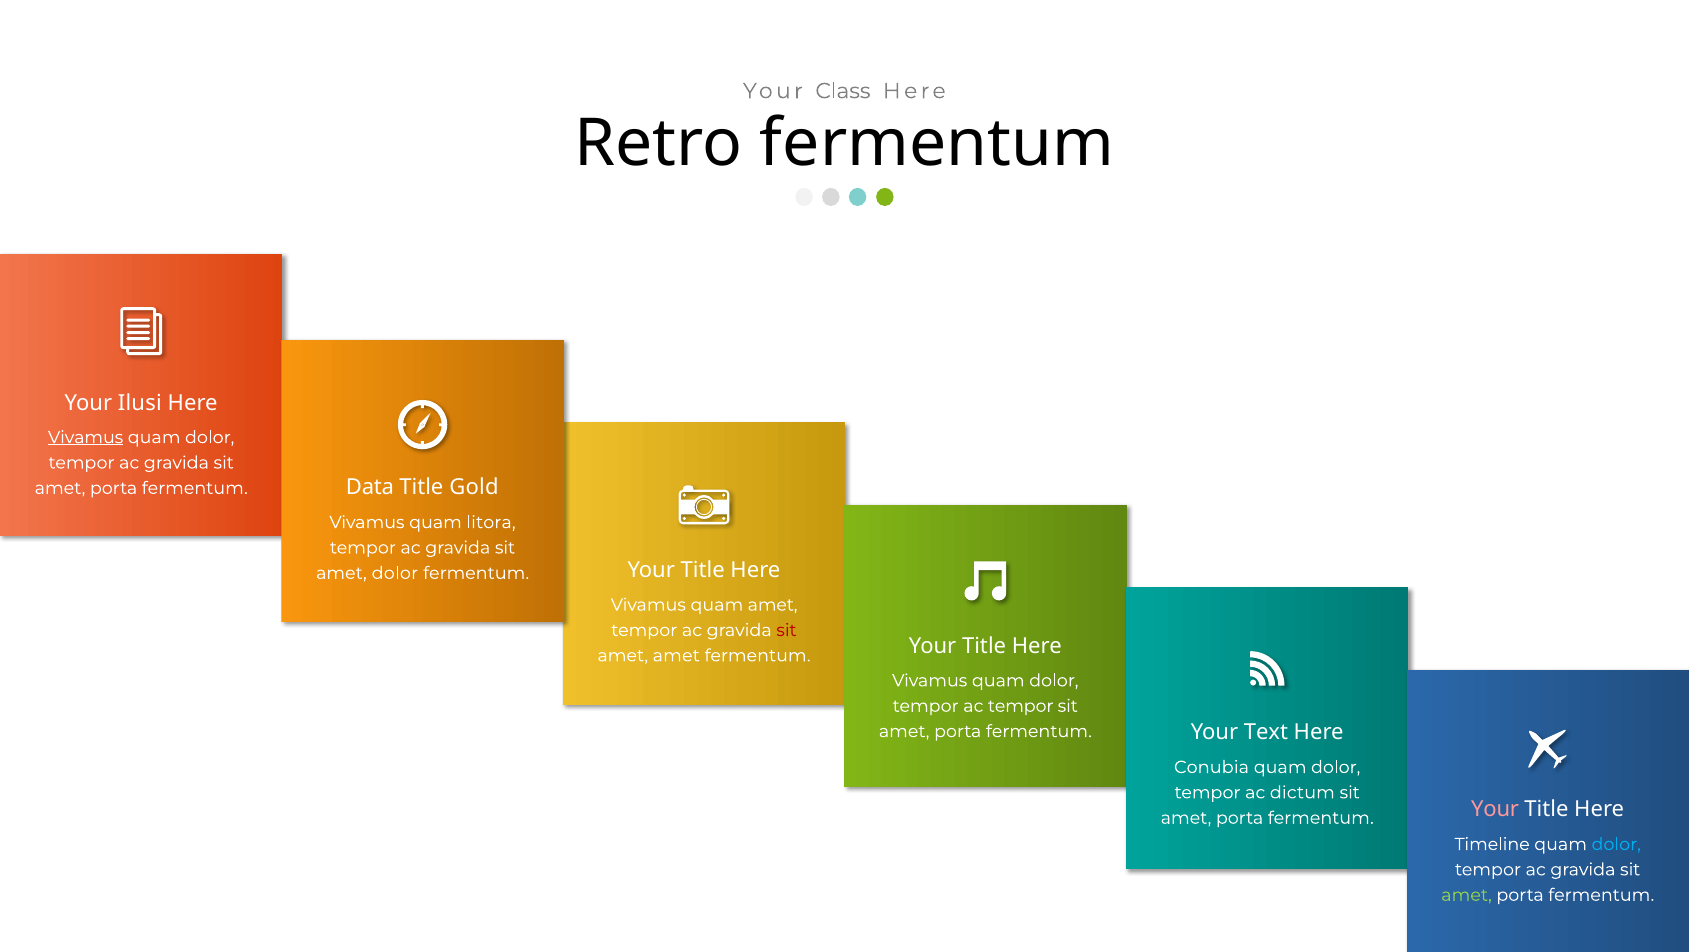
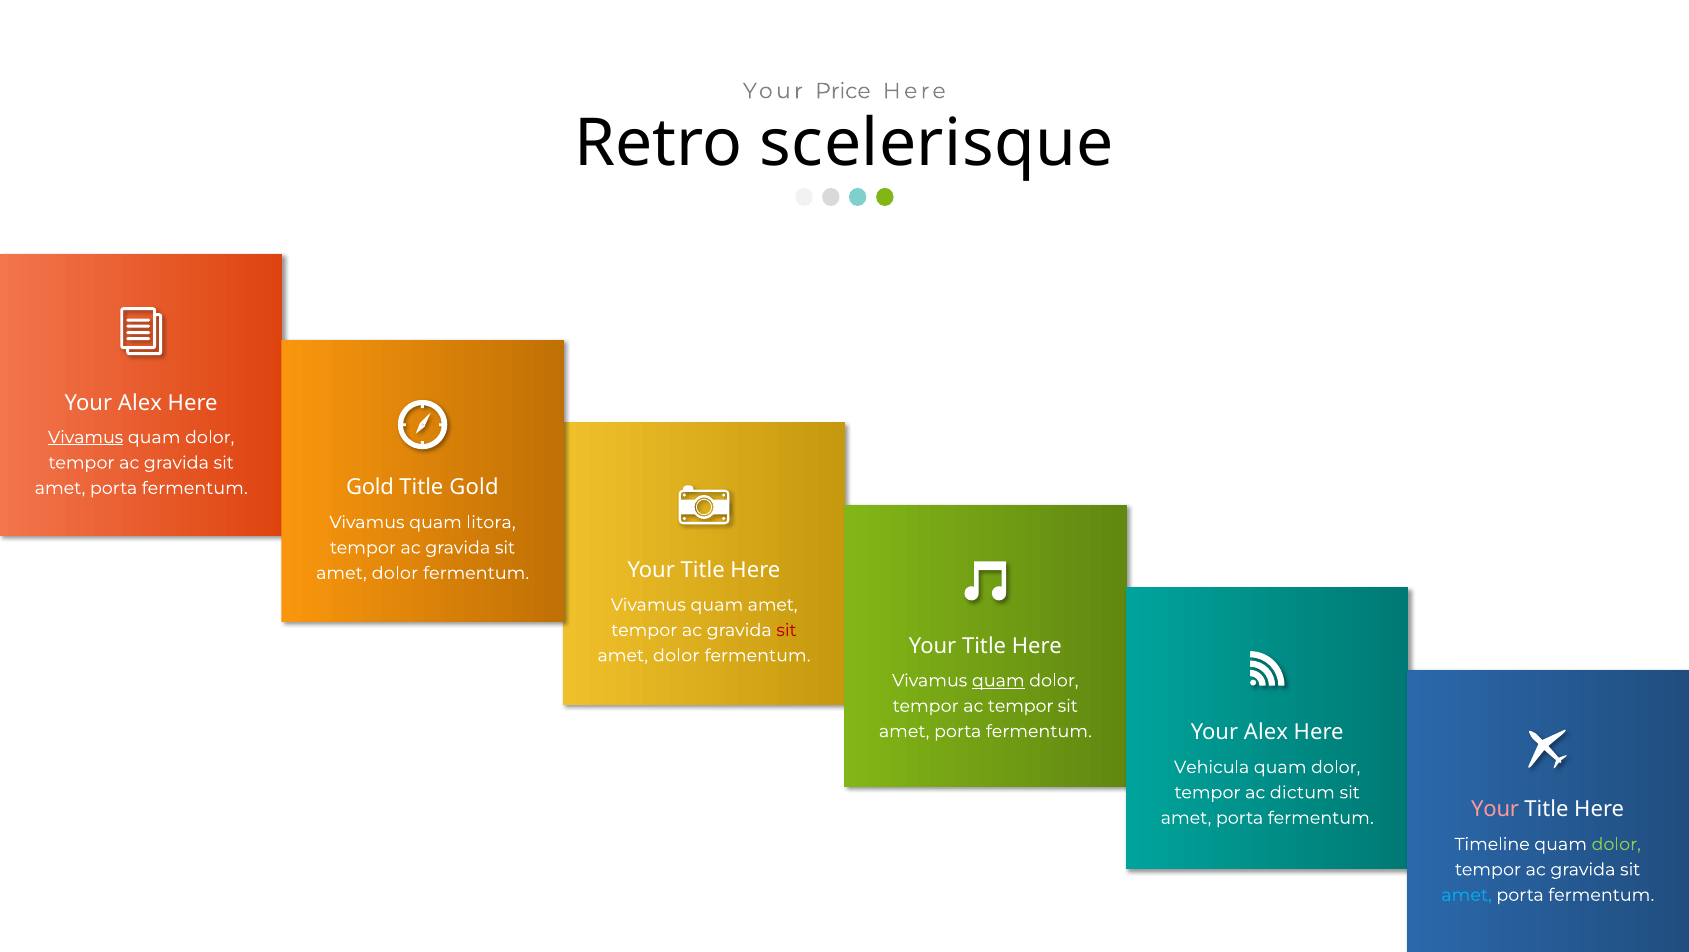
Class: Class -> Price (843, 91)
Retro fermentum: fermentum -> scelerisque (937, 143)
Ilusi: Ilusi -> Alex (140, 403)
Data: Data -> Gold (370, 487)
amet: amet -> dolor (676, 655)
quam underline: none -> present (998, 680)
porta fermentum Your Text: Text -> Alex (1266, 732)
Conubia: Conubia -> Vehicula (1212, 767)
dolor colour: light blue -> light green (1616, 844)
amet colour: light green -> light blue (1466, 895)
